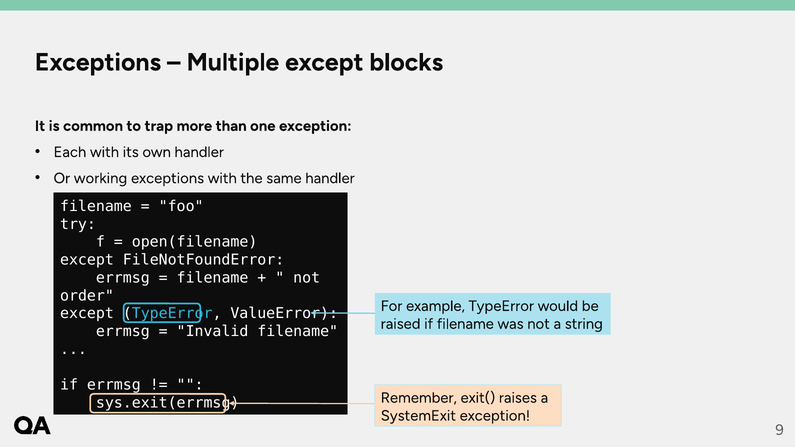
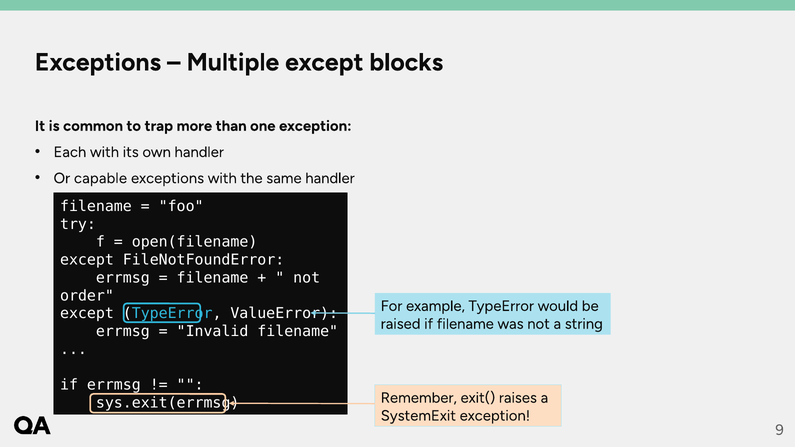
working: working -> capable (100, 178)
